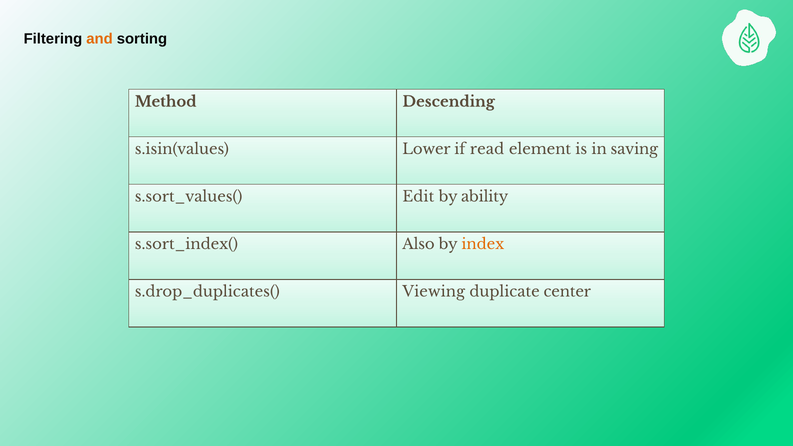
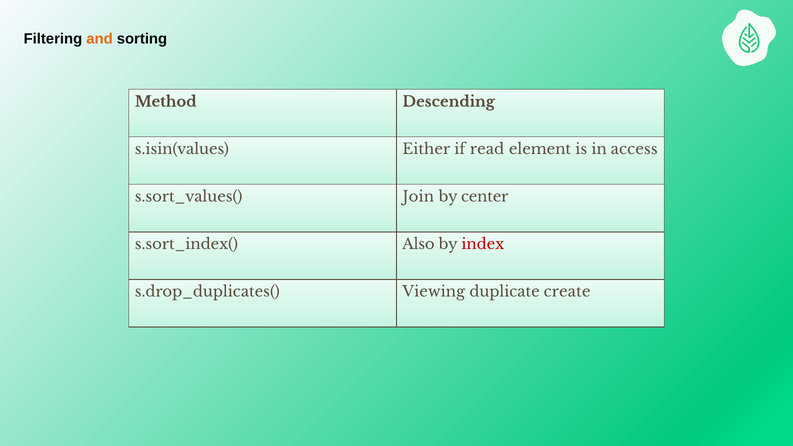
Lower: Lower -> Either (426, 149)
saving: saving -> access (634, 149)
Edit: Edit -> Join (418, 197)
ability: ability -> center (485, 197)
index colour: orange -> red (483, 244)
center: center -> create (567, 292)
